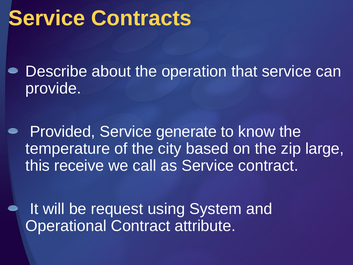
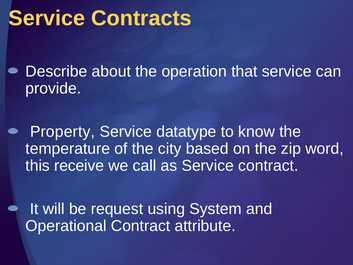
Provided: Provided -> Property (62, 132)
generate: generate -> datatype (186, 132)
large: large -> word (325, 149)
